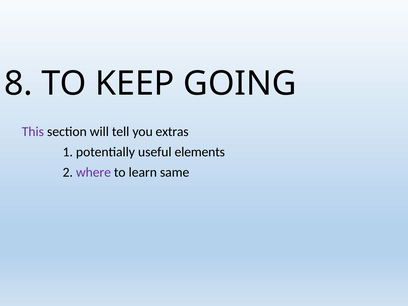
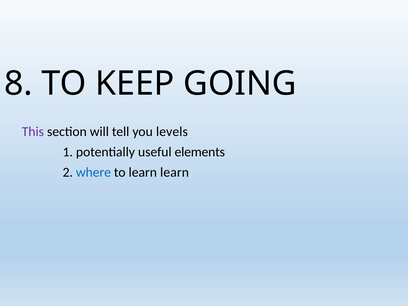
extras: extras -> levels (172, 132)
where colour: purple -> blue (93, 172)
learn same: same -> learn (175, 172)
